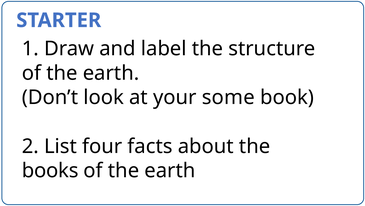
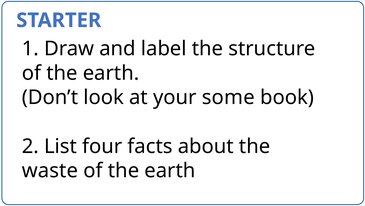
books: books -> waste (50, 170)
